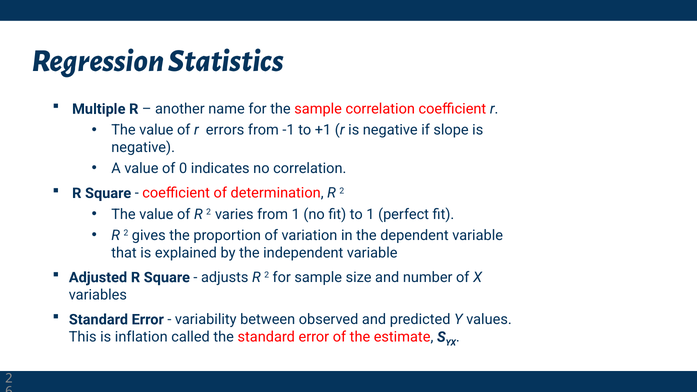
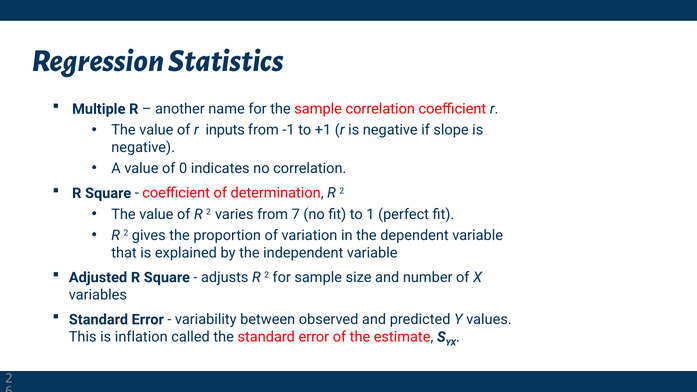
errors: errors -> inputs (225, 130)
from 1: 1 -> 7 (296, 214)
